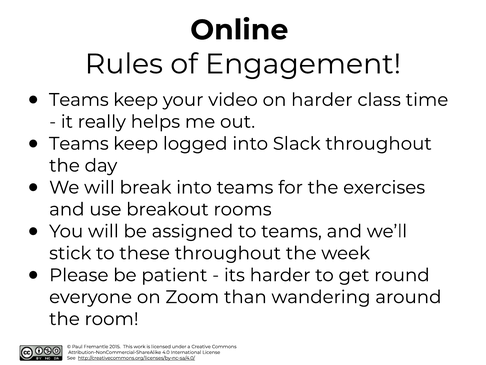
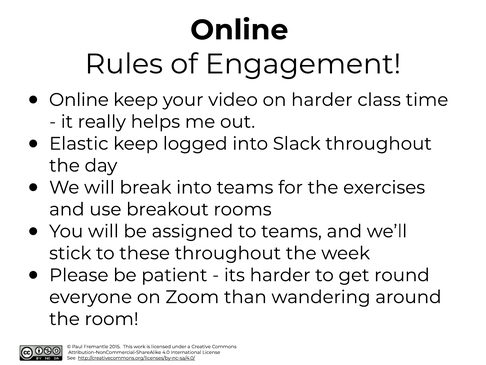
Teams: Teams -> Online (79, 100)
Teams: Teams -> Elastic (79, 143)
